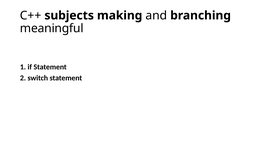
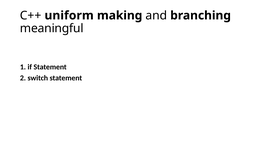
subjects: subjects -> uniform (69, 16)
